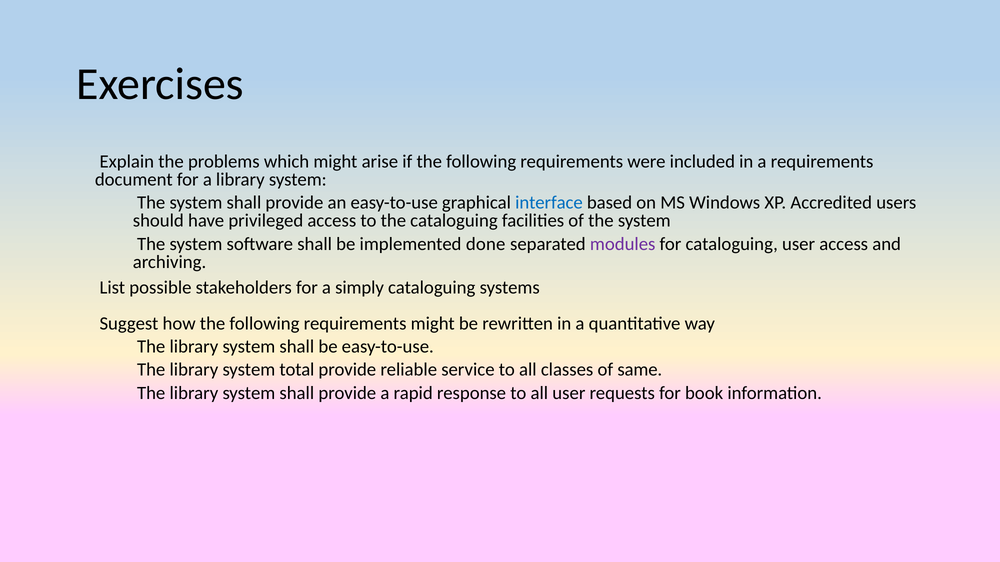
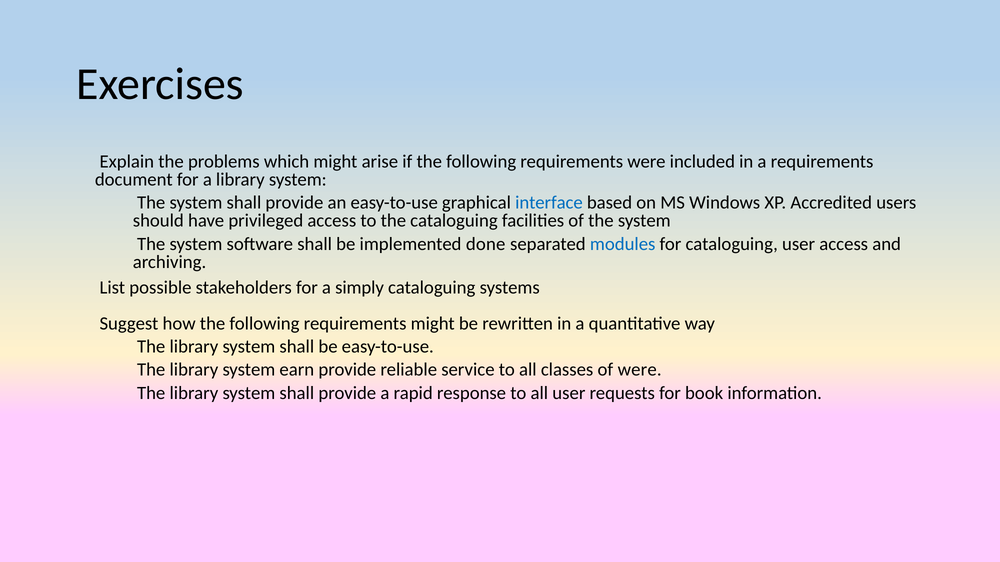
modules colour: purple -> blue (623, 244)
total: total -> earn (297, 370)
of same: same -> were (640, 370)
